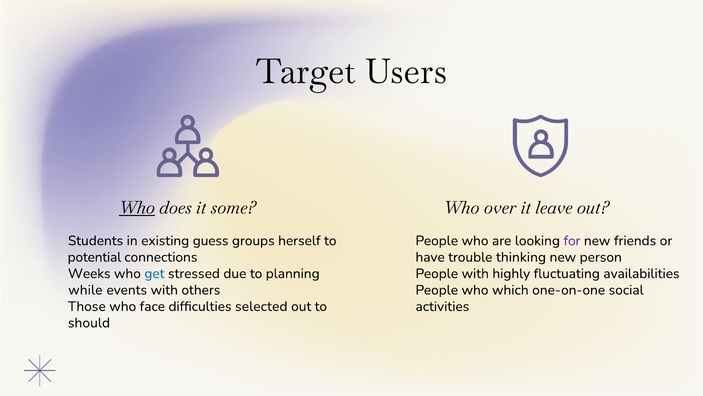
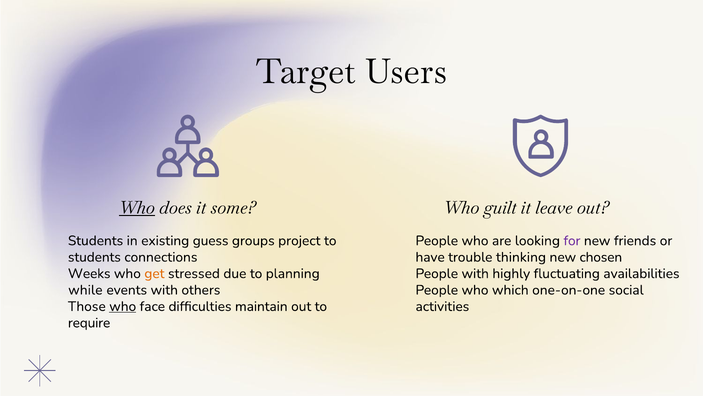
over: over -> guilt (500, 207)
herself: herself -> project (299, 240)
potential: potential -> students (94, 257)
person: person -> chosen (601, 257)
get colour: blue -> orange (154, 273)
who underline: none -> present (123, 306)
selected: selected -> maintain (261, 306)
should: should -> require (89, 322)
